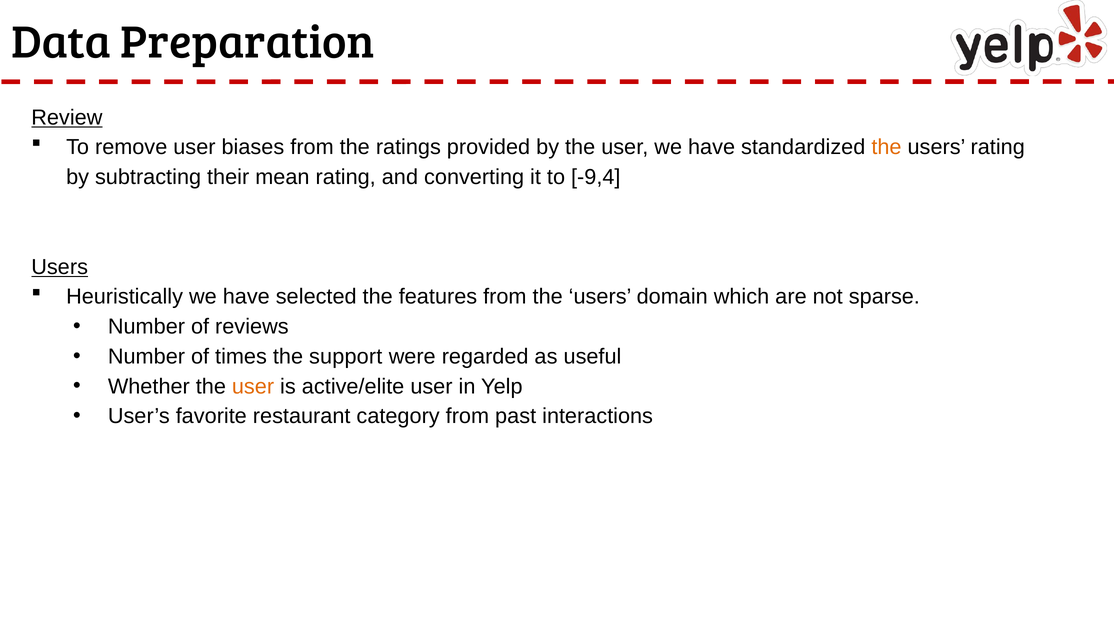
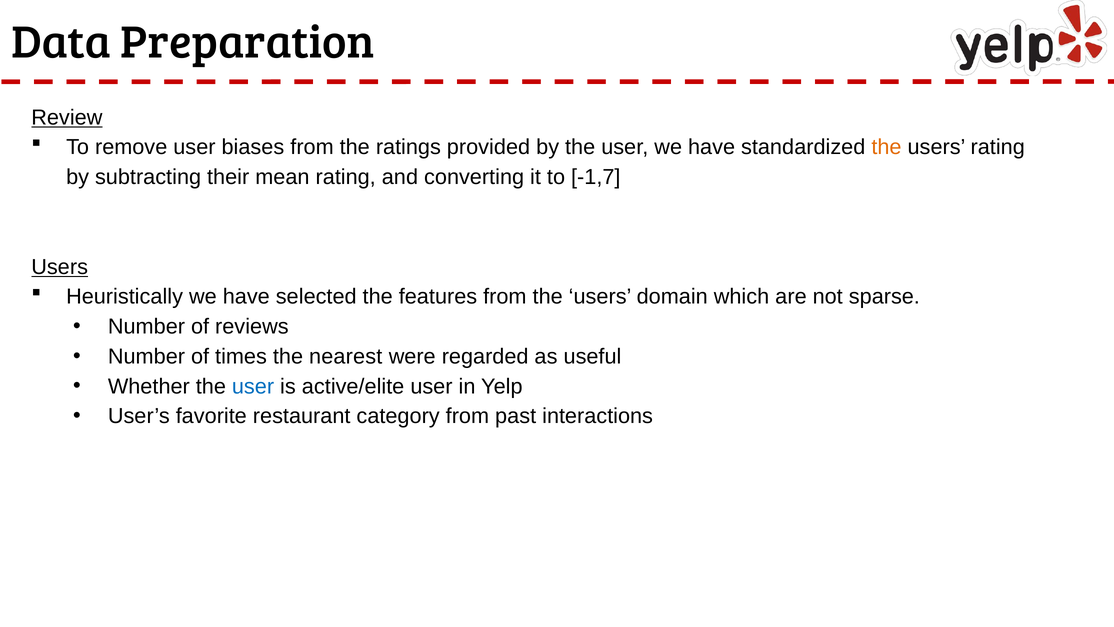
-9,4: -9,4 -> -1,7 (596, 177)
support: support -> nearest (346, 356)
user colour: orange -> blue (253, 386)
